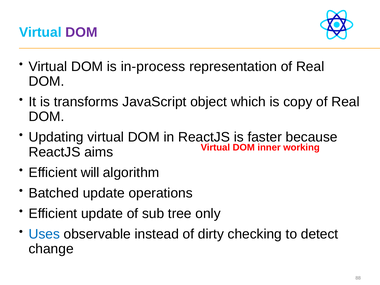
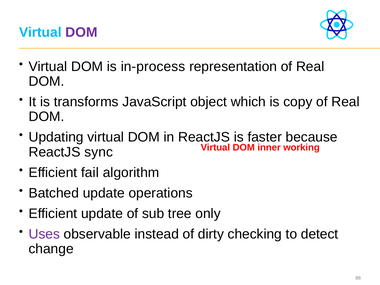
aims: aims -> sync (99, 152)
will: will -> fail (90, 173)
Uses colour: blue -> purple (44, 234)
